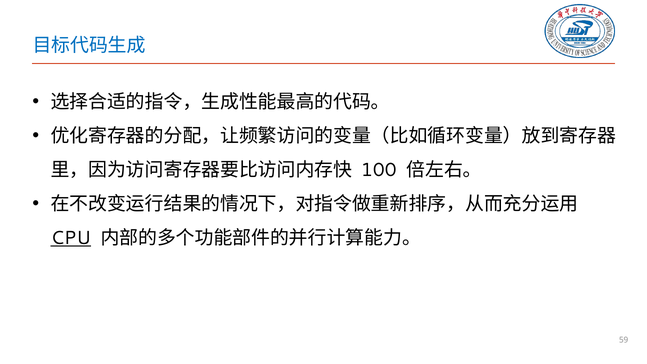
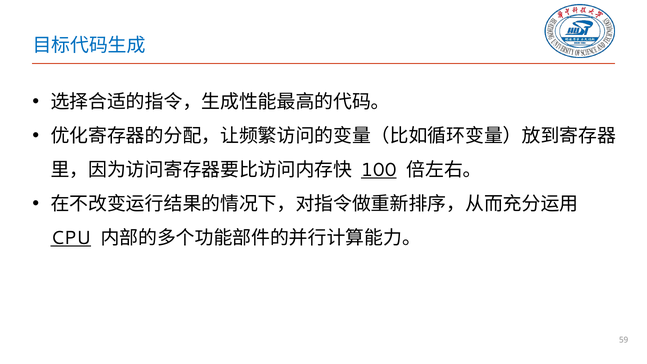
100 underline: none -> present (379, 170)
